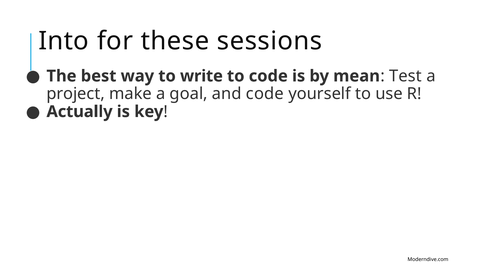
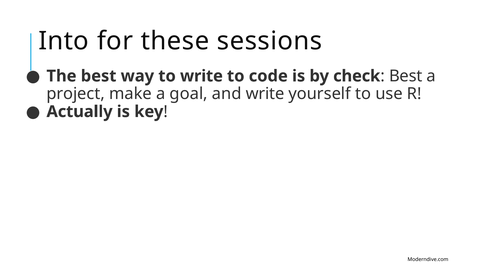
mean: mean -> check (357, 76)
Test: Test -> Best (406, 76)
and code: code -> write (265, 94)
